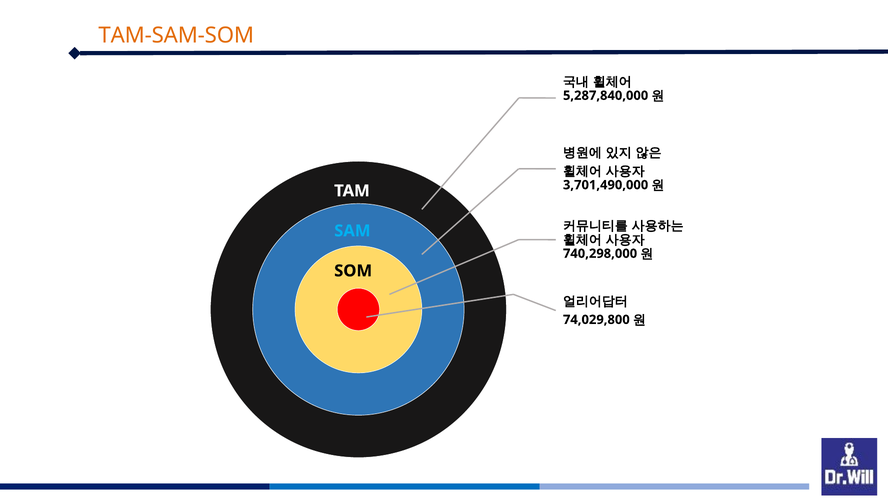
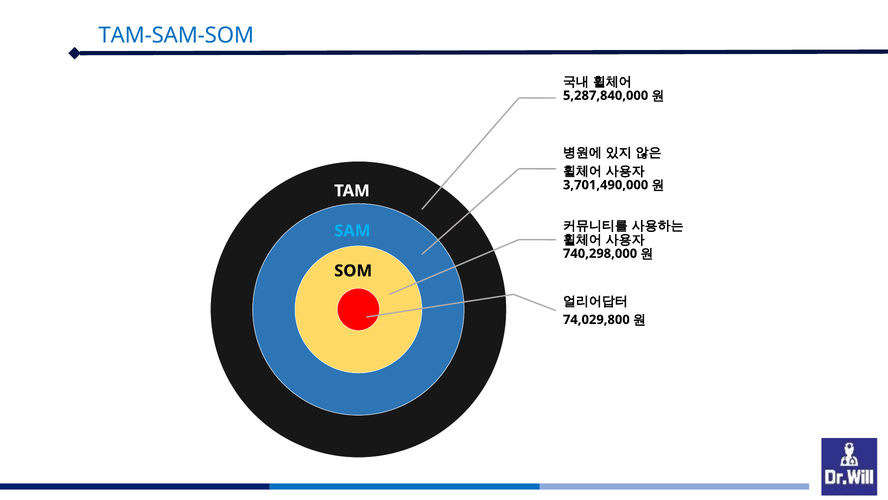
TAM-SAM-SOM colour: orange -> blue (176, 35)
